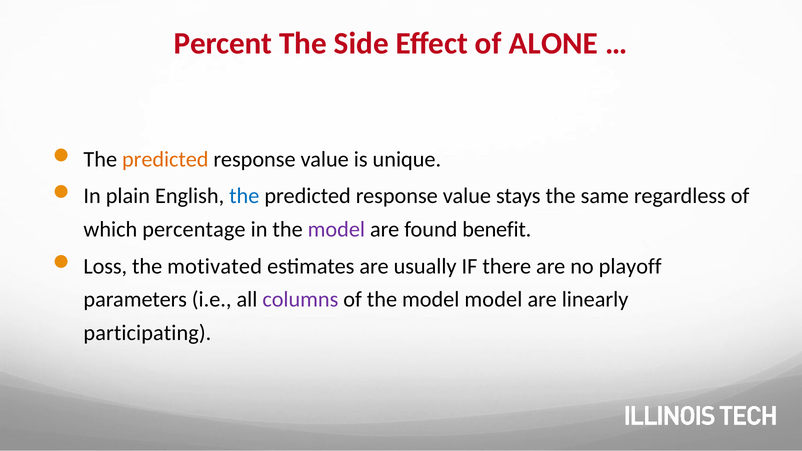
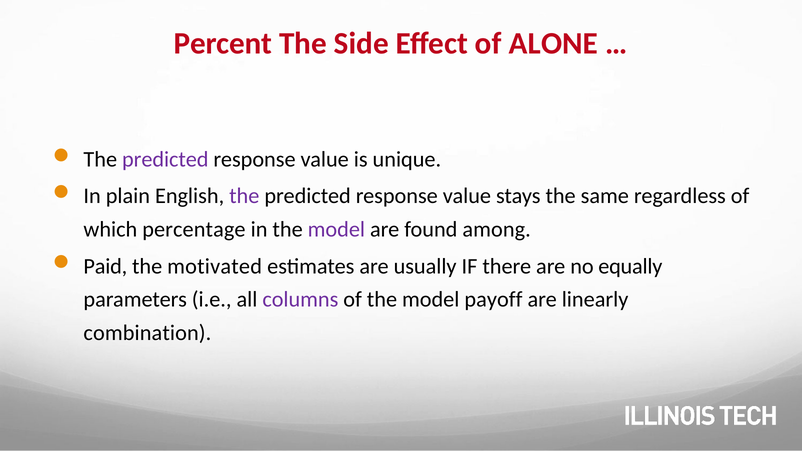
predicted colour: orange -> purple (165, 159)
the colour: blue -> purple (244, 196)
benefit: benefit -> among (497, 230)
Loss: Loss -> Paid (105, 266)
playoff: playoff -> equally (630, 266)
model model: model -> payoff (493, 300)
participating: participating -> combination (147, 333)
